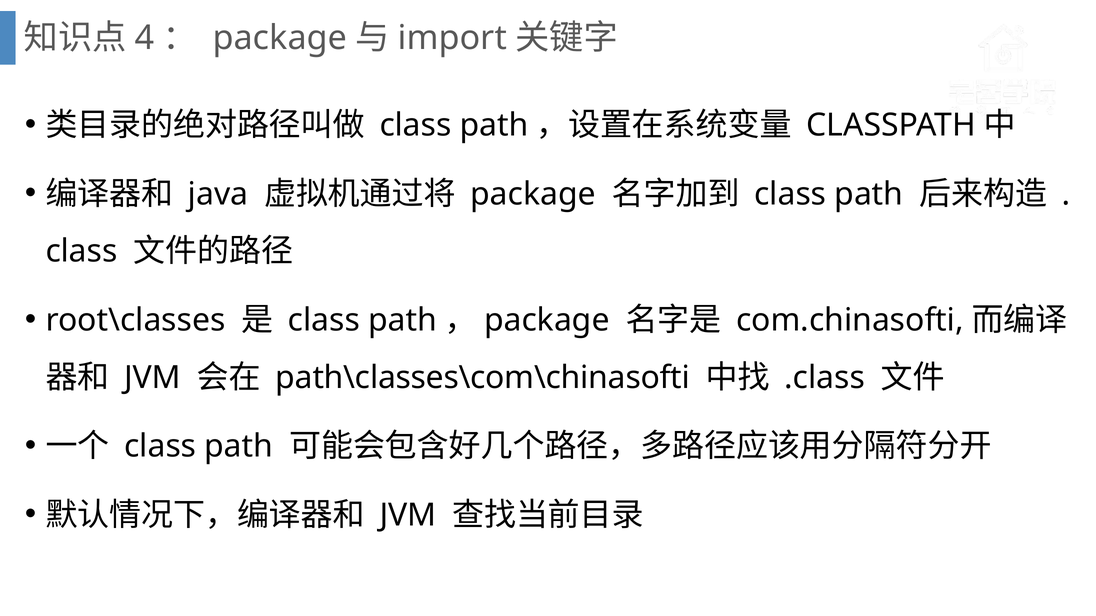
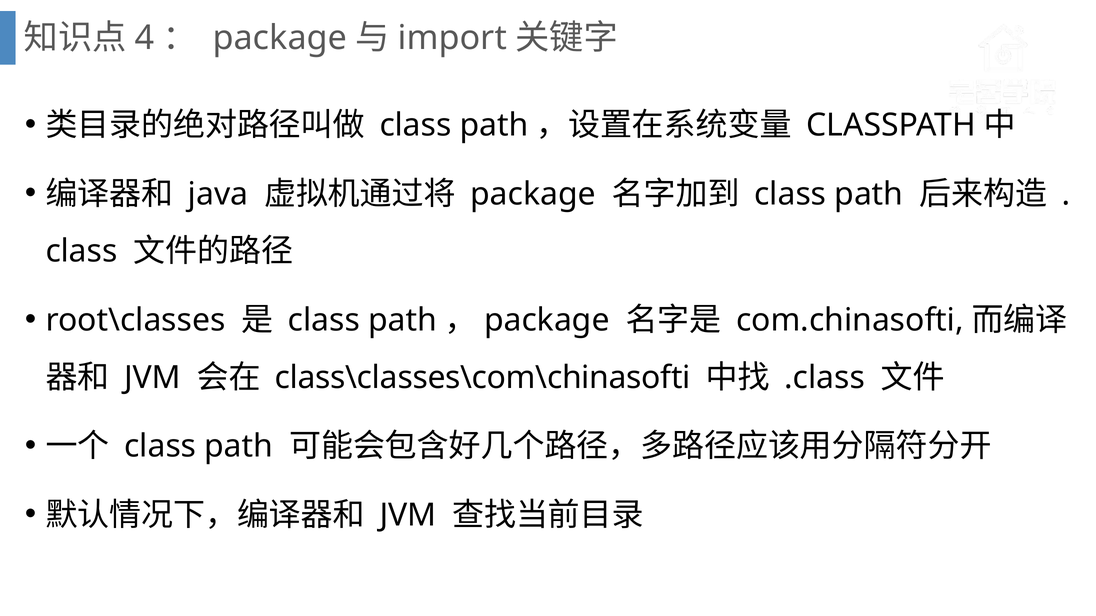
path\classes\com\chinasofti: path\classes\com\chinasofti -> class\classes\com\chinasofti (483, 378)
